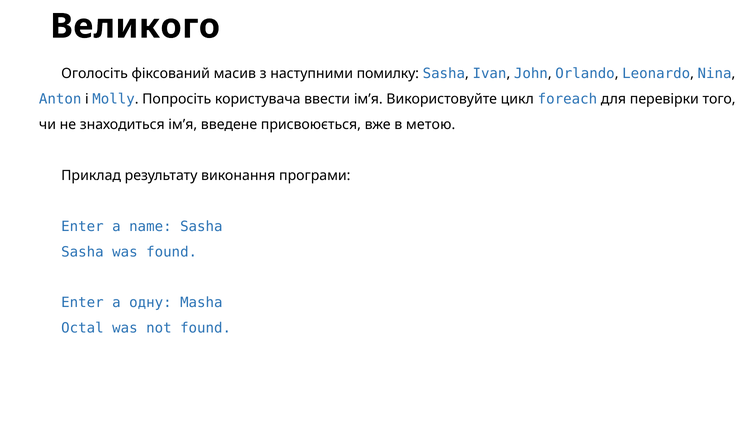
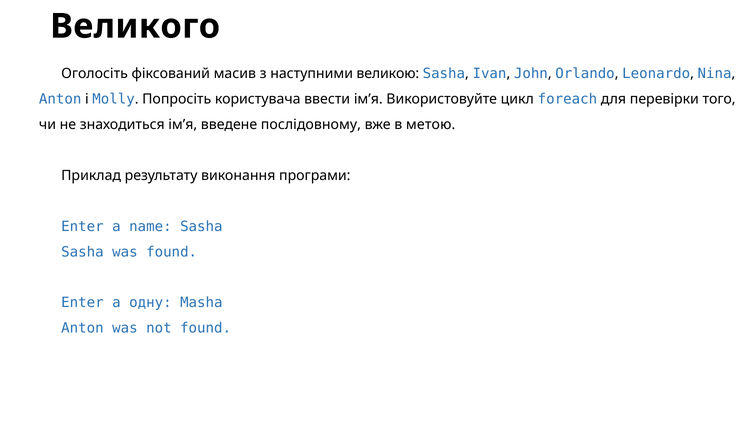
помилку: помилку -> великою (388, 74)
присвоюється: присвоюється -> послідовному (311, 125)
Octal: Octal -> Anton (82, 328)
